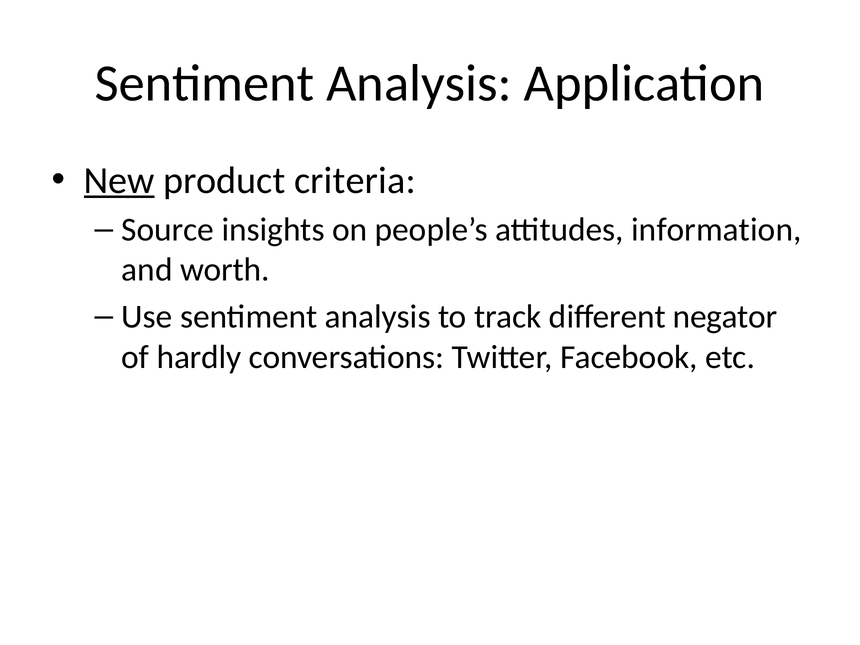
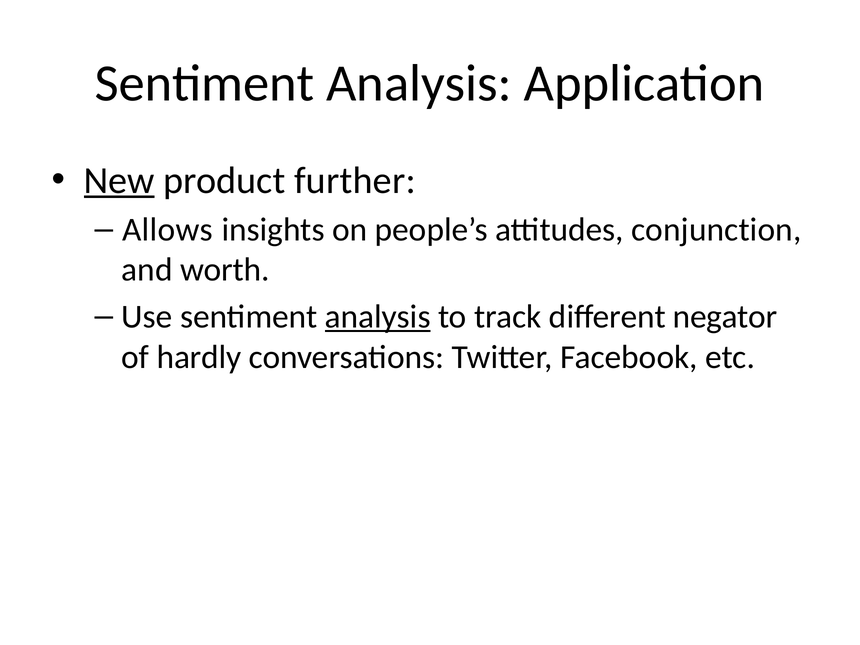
criteria: criteria -> further (355, 180)
Source: Source -> Allows (168, 230)
information: information -> conjunction (716, 230)
analysis underline: none -> present (378, 317)
